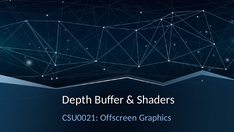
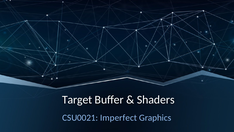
Depth: Depth -> Target (77, 100)
Offscreen: Offscreen -> Imperfect (119, 117)
